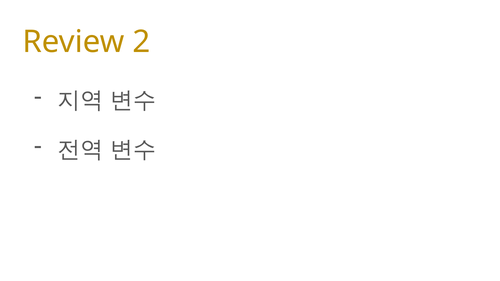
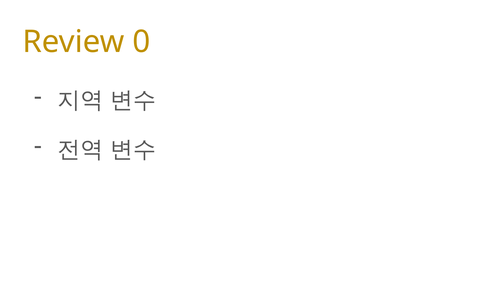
2: 2 -> 0 (142, 42)
